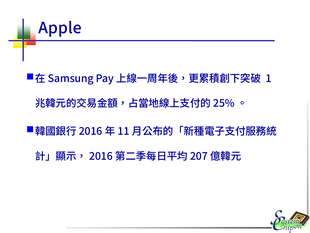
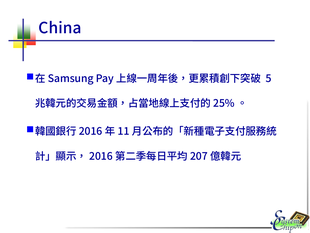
Apple: Apple -> China (60, 28)
1: 1 -> 5 (269, 79)
